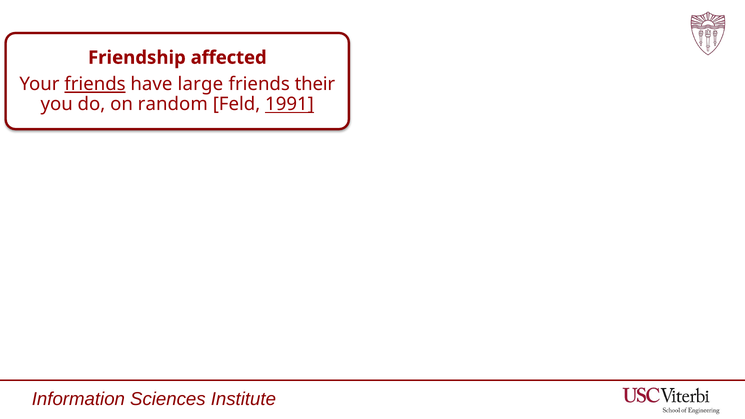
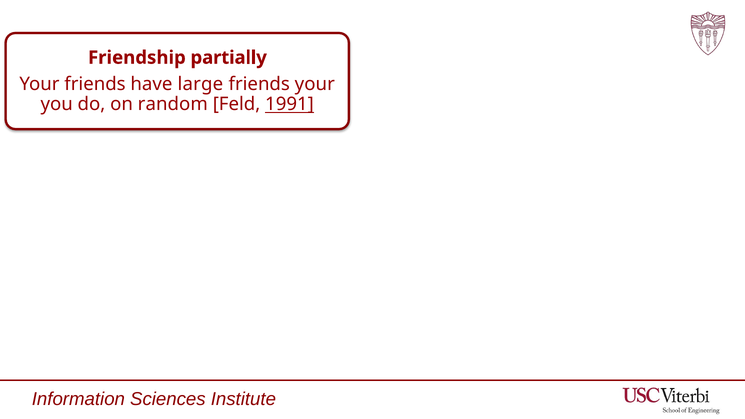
affected: affected -> partially (229, 58)
friends underline: present -> none (95, 84)
friends their: their -> your (315, 84)
